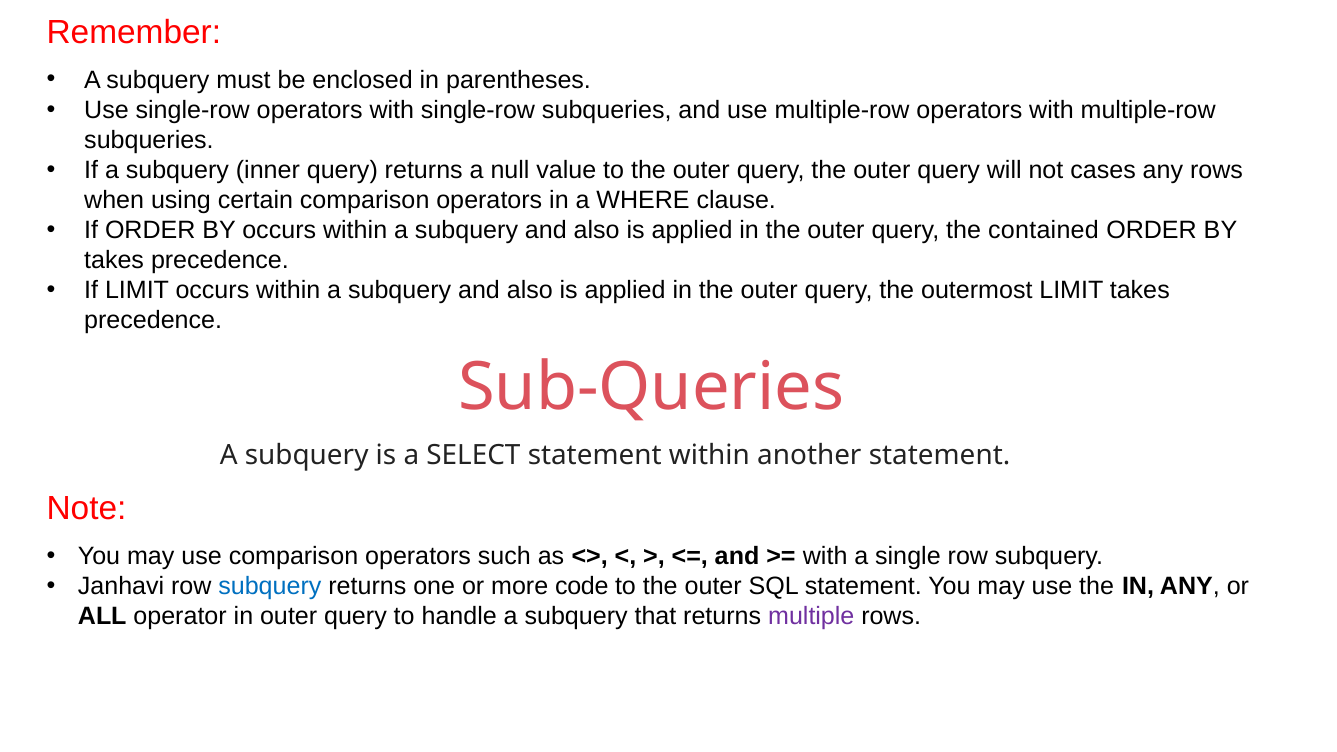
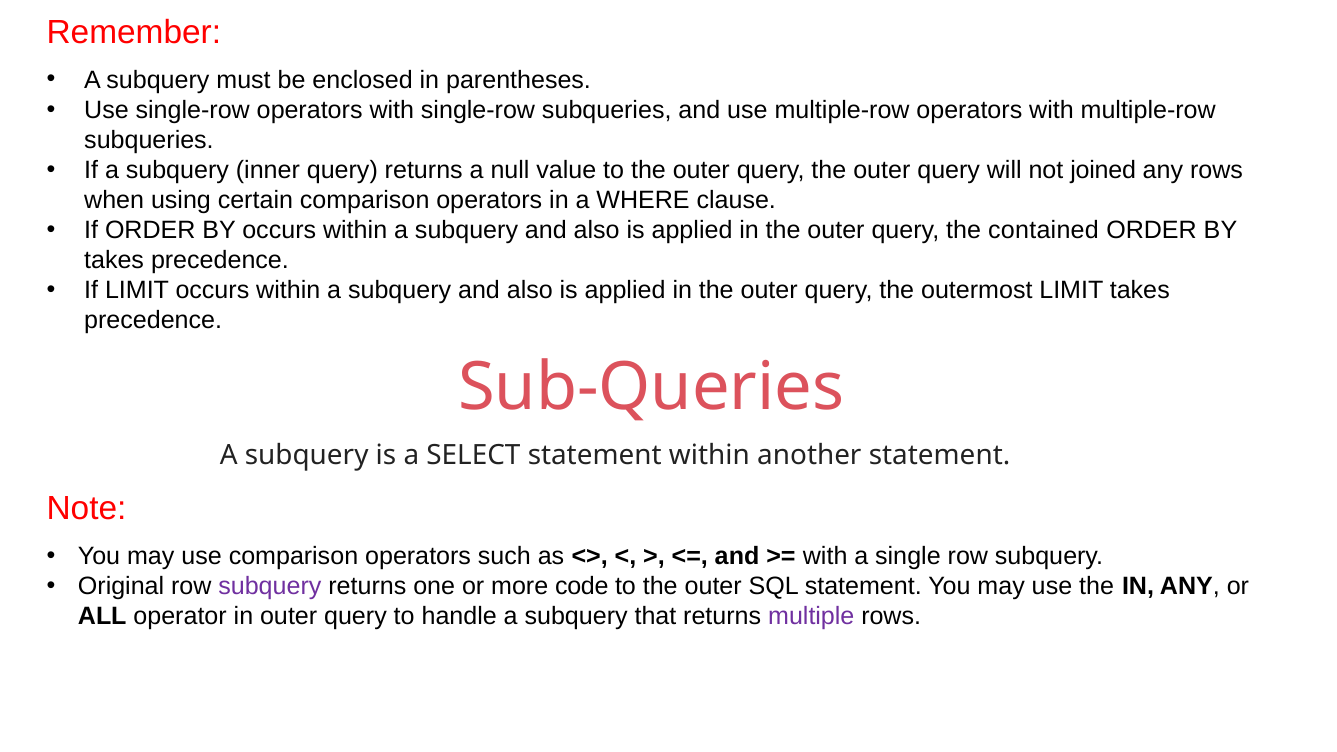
cases: cases -> joined (1103, 170)
Janhavi: Janhavi -> Original (121, 587)
subquery colour: blue -> purple (270, 587)
